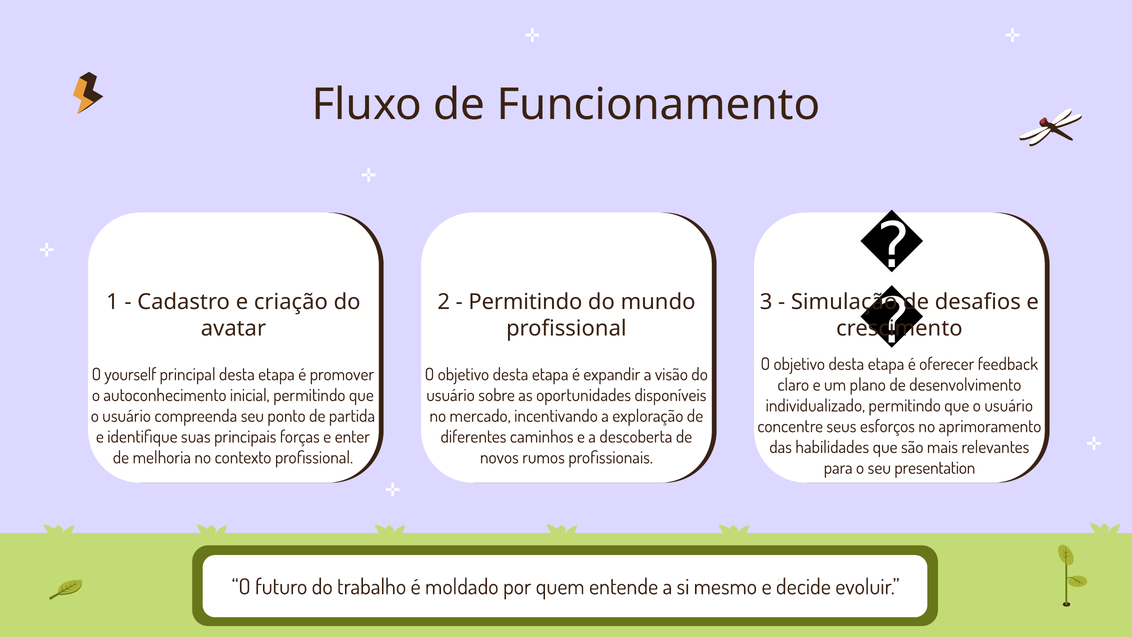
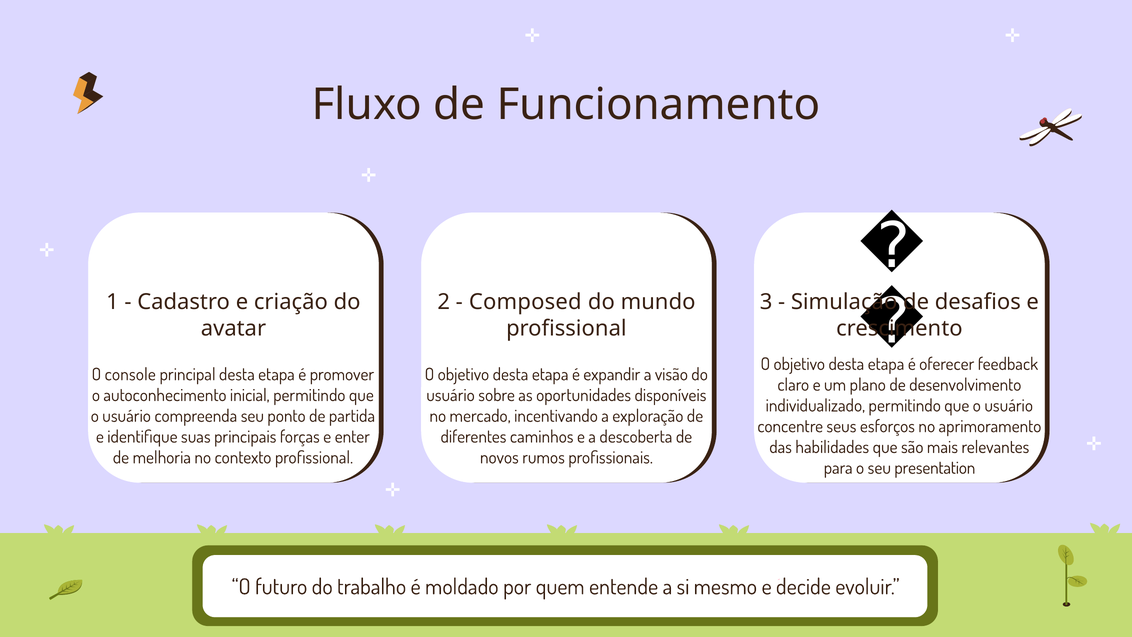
Permitindo: Permitindo -> Composed (525, 302)
yourself: yourself -> console (130, 374)
